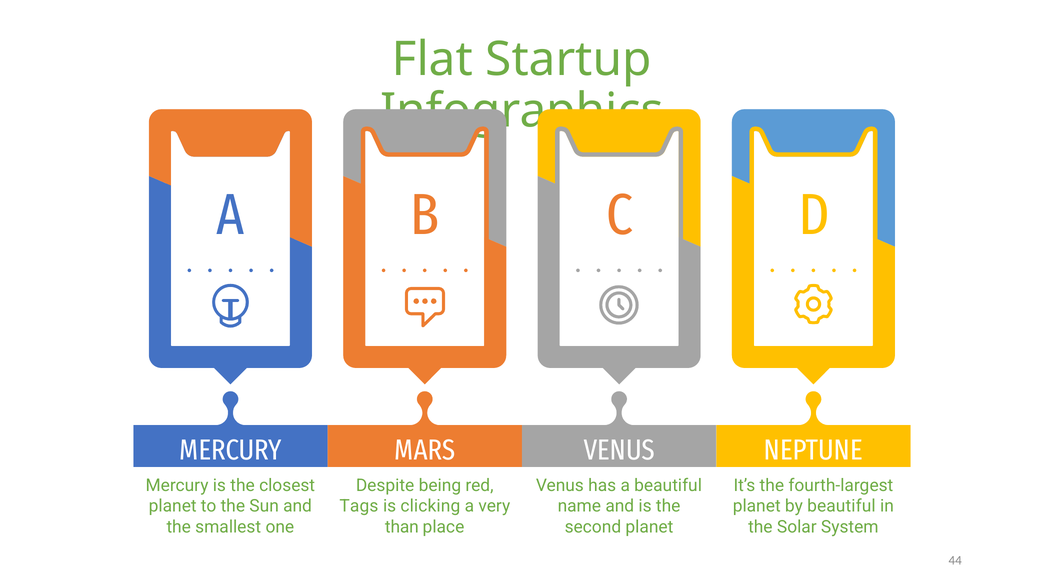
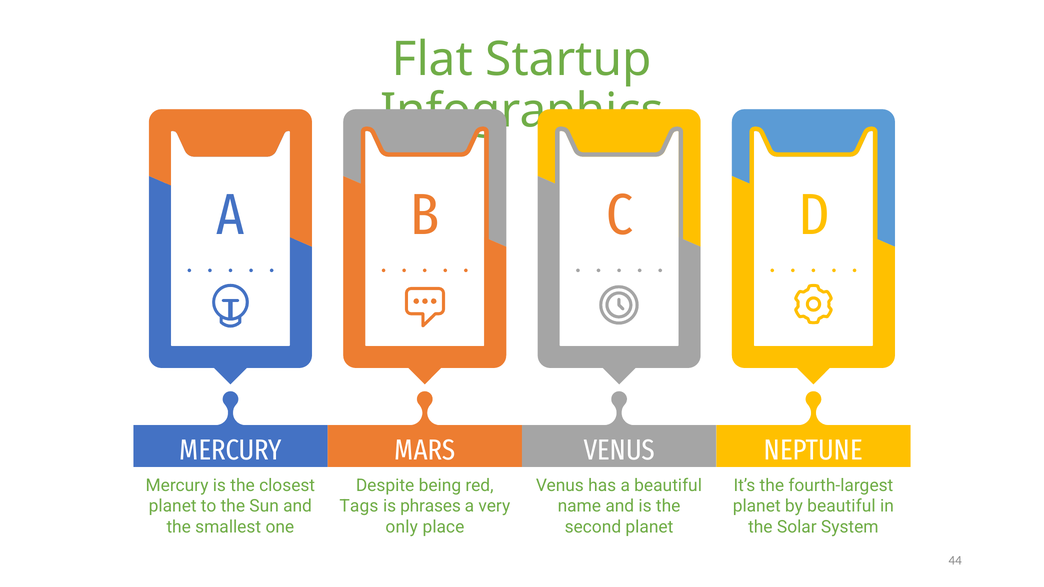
clicking: clicking -> phrases (431, 506)
than: than -> only (402, 527)
